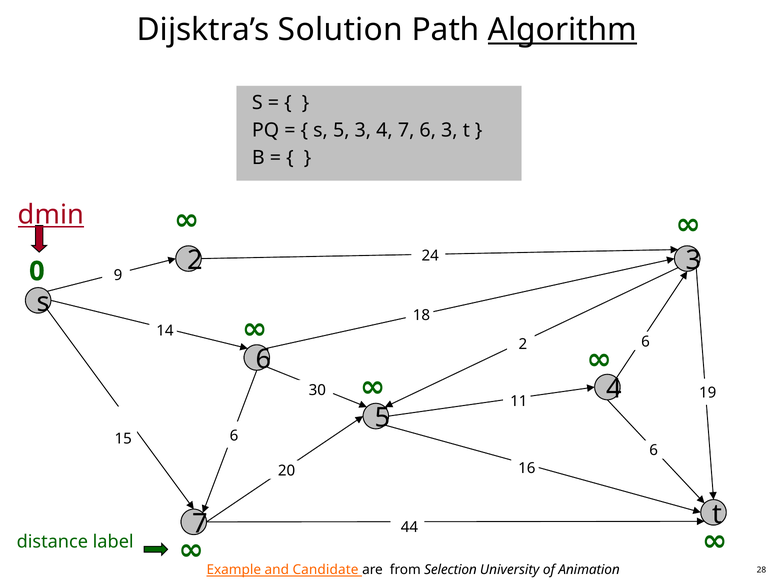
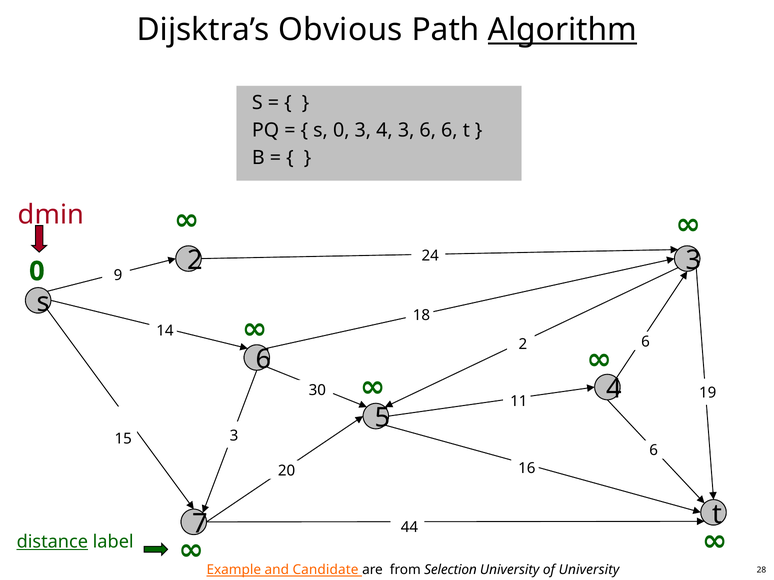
Solution: Solution -> Obvious (340, 30)
s 5: 5 -> 0 (341, 130)
4 7: 7 -> 3 (406, 130)
6 3: 3 -> 6 (449, 130)
dmin underline: present -> none (51, 215)
15 6: 6 -> 3 (234, 436)
distance underline: none -> present (52, 542)
of Animation: Animation -> University (589, 570)
